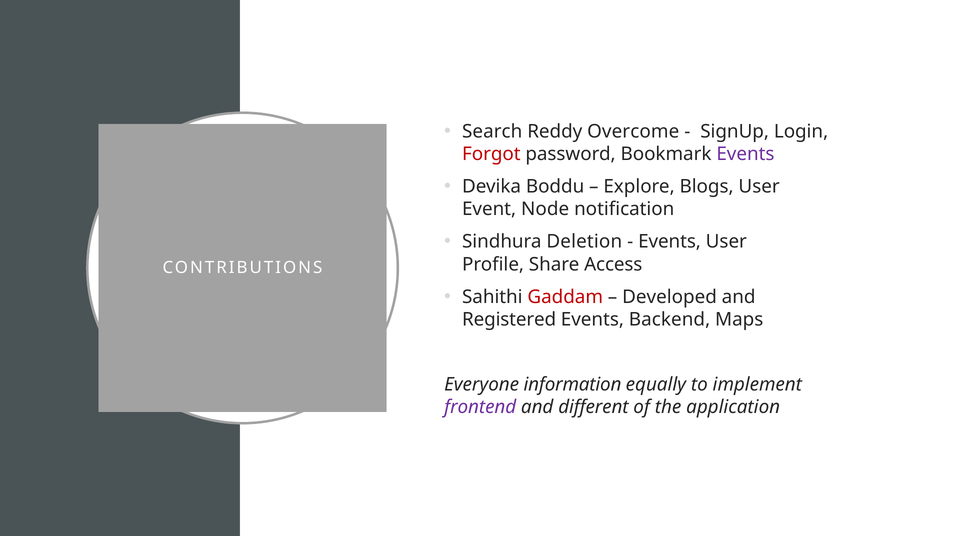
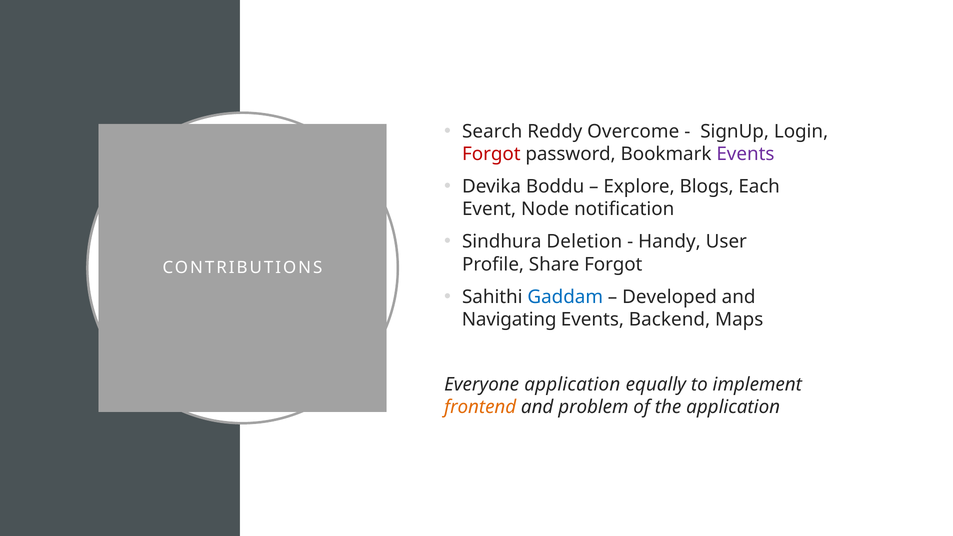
Blogs User: User -> Each (759, 187)
Events: Events -> Handy (669, 242)
Share Access: Access -> Forgot (613, 264)
Gaddam colour: red -> blue (565, 297)
Registered: Registered -> Navigating (509, 319)
Everyone information: information -> application (572, 385)
frontend colour: purple -> orange (480, 407)
different: different -> problem (593, 407)
